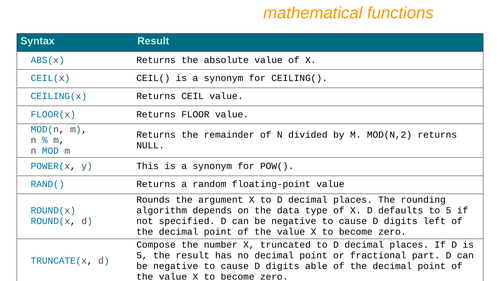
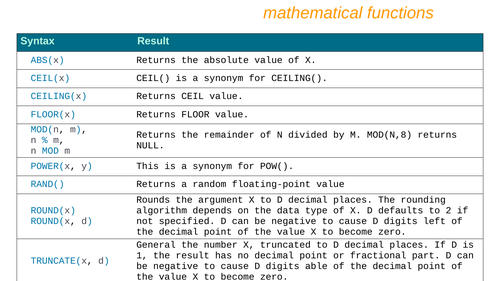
MOD(N,2: MOD(N,2 -> MOD(N,8 (389, 135)
to 5: 5 -> 2 (449, 211)
Compose: Compose -> General (156, 245)
5: 5 -> 1 (142, 256)
